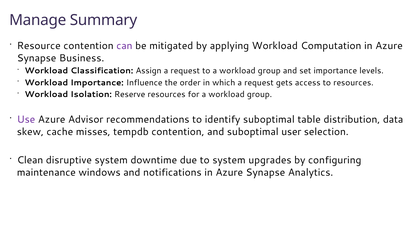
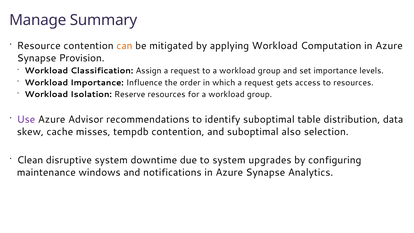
can colour: purple -> orange (124, 46)
Business: Business -> Provision (82, 58)
user: user -> also (291, 132)
